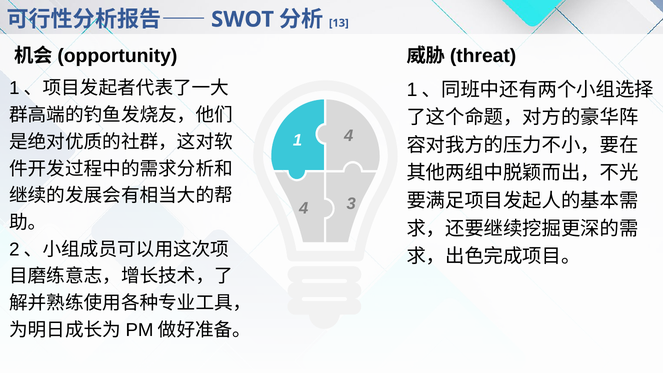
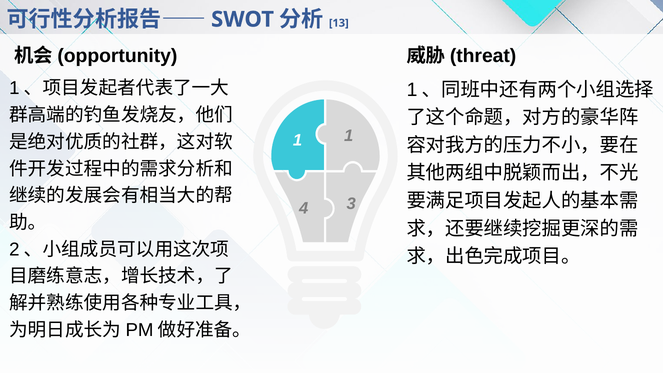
1 4: 4 -> 1 (349, 136)
